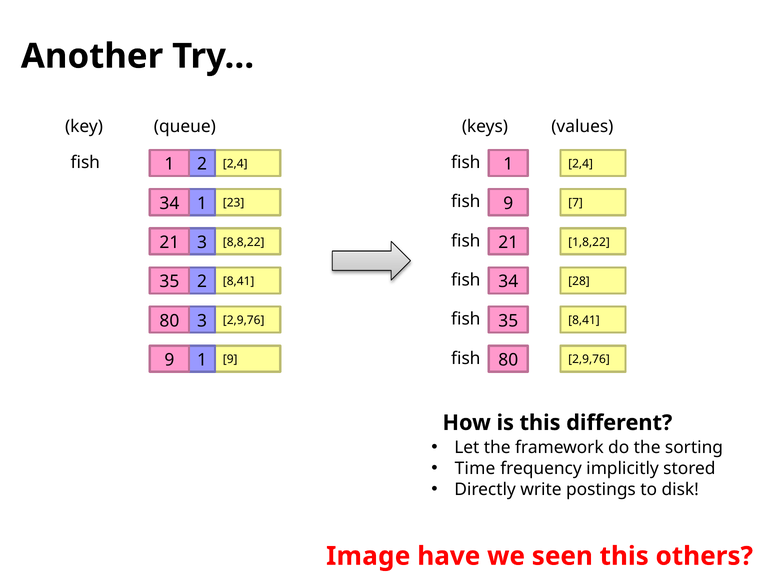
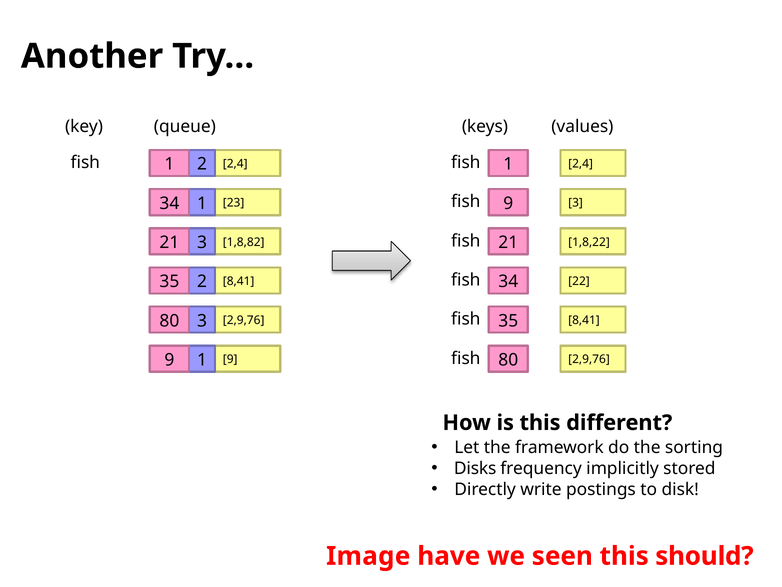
7: 7 -> 3 (576, 203)
8,8,22: 8,8,22 -> 1,8,82 (244, 242)
28: 28 -> 22 (579, 281)
Time: Time -> Disks (475, 468)
others: others -> should (704, 556)
